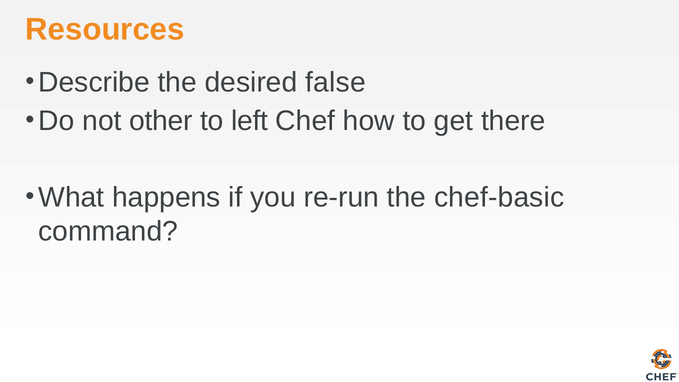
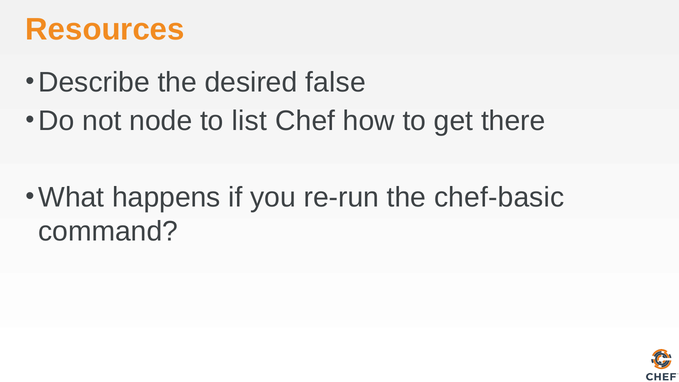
other: other -> node (161, 121)
left: left -> list (249, 121)
